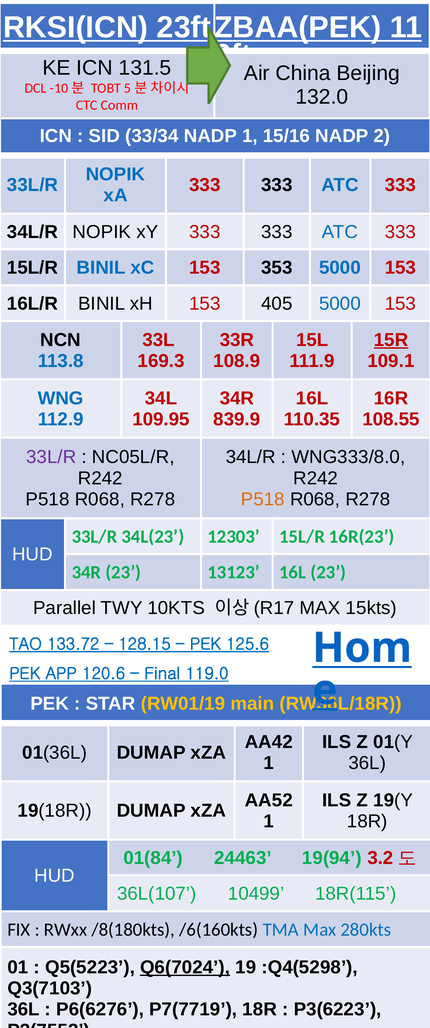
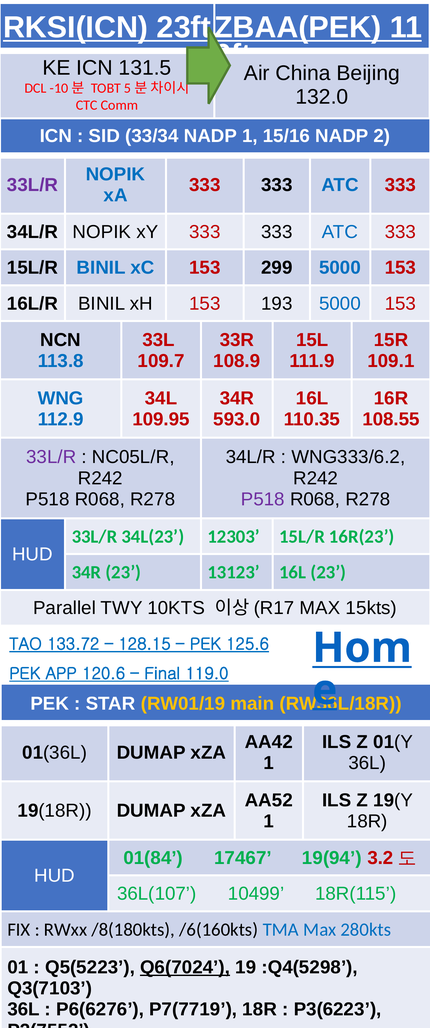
33L/R colour: blue -> purple (33, 185)
353: 353 -> 299 (277, 268)
405: 405 -> 193 (277, 304)
15R underline: present -> none (391, 340)
169.3: 169.3 -> 109.7 (161, 361)
839.9: 839.9 -> 593.0 (237, 420)
WNG333/8.0: WNG333/8.0 -> WNG333/6.2 (348, 458)
P518 colour: orange -> purple (263, 500)
24463: 24463 -> 17467 (243, 859)
